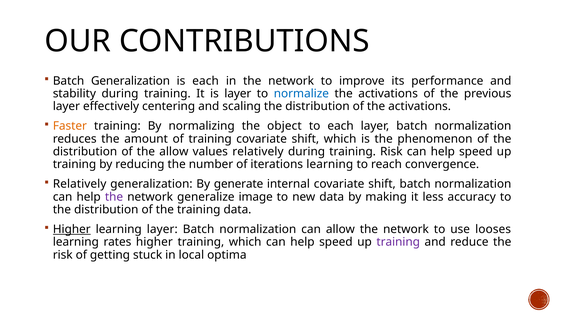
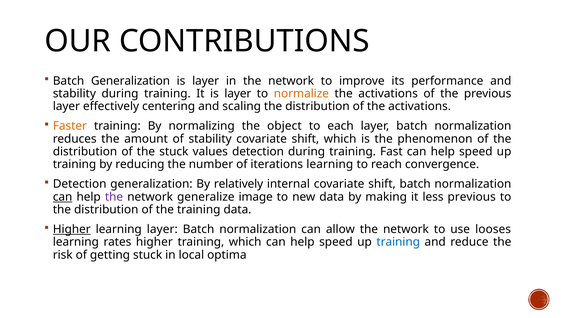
each: each -> layer (206, 81)
normalize colour: blue -> orange (301, 93)
of training: training -> stability (210, 139)
the allow: allow -> stuck (174, 151)
values relatively: relatively -> detection (258, 151)
training Risk: Risk -> Fast (391, 151)
Relatively: Relatively -> Detection (80, 184)
generate: generate -> relatively (239, 184)
can underline: none -> present (63, 197)
less accuracy: accuracy -> previous (472, 197)
training colour: purple -> blue (398, 242)
